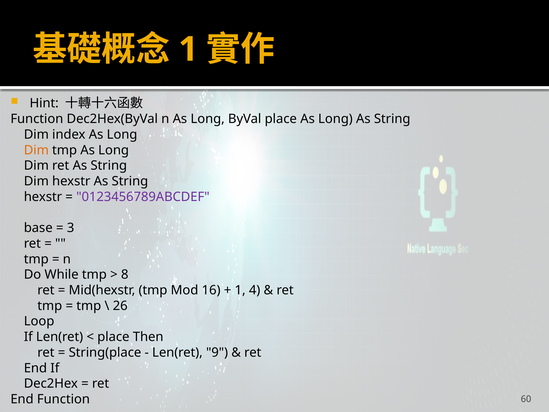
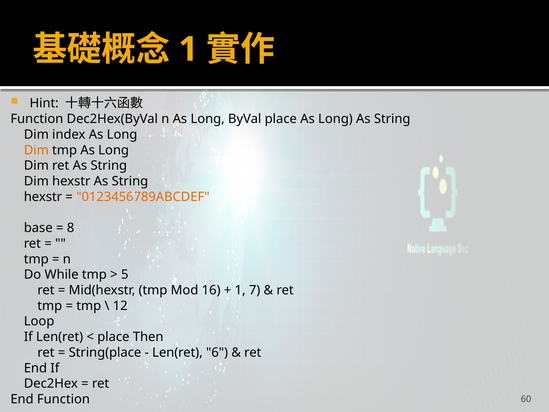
0123456789ABCDEF colour: purple -> orange (143, 197)
3: 3 -> 8 (71, 228)
8: 8 -> 5 (125, 275)
4: 4 -> 7 (255, 290)
26: 26 -> 12 (120, 306)
9: 9 -> 6 (217, 352)
